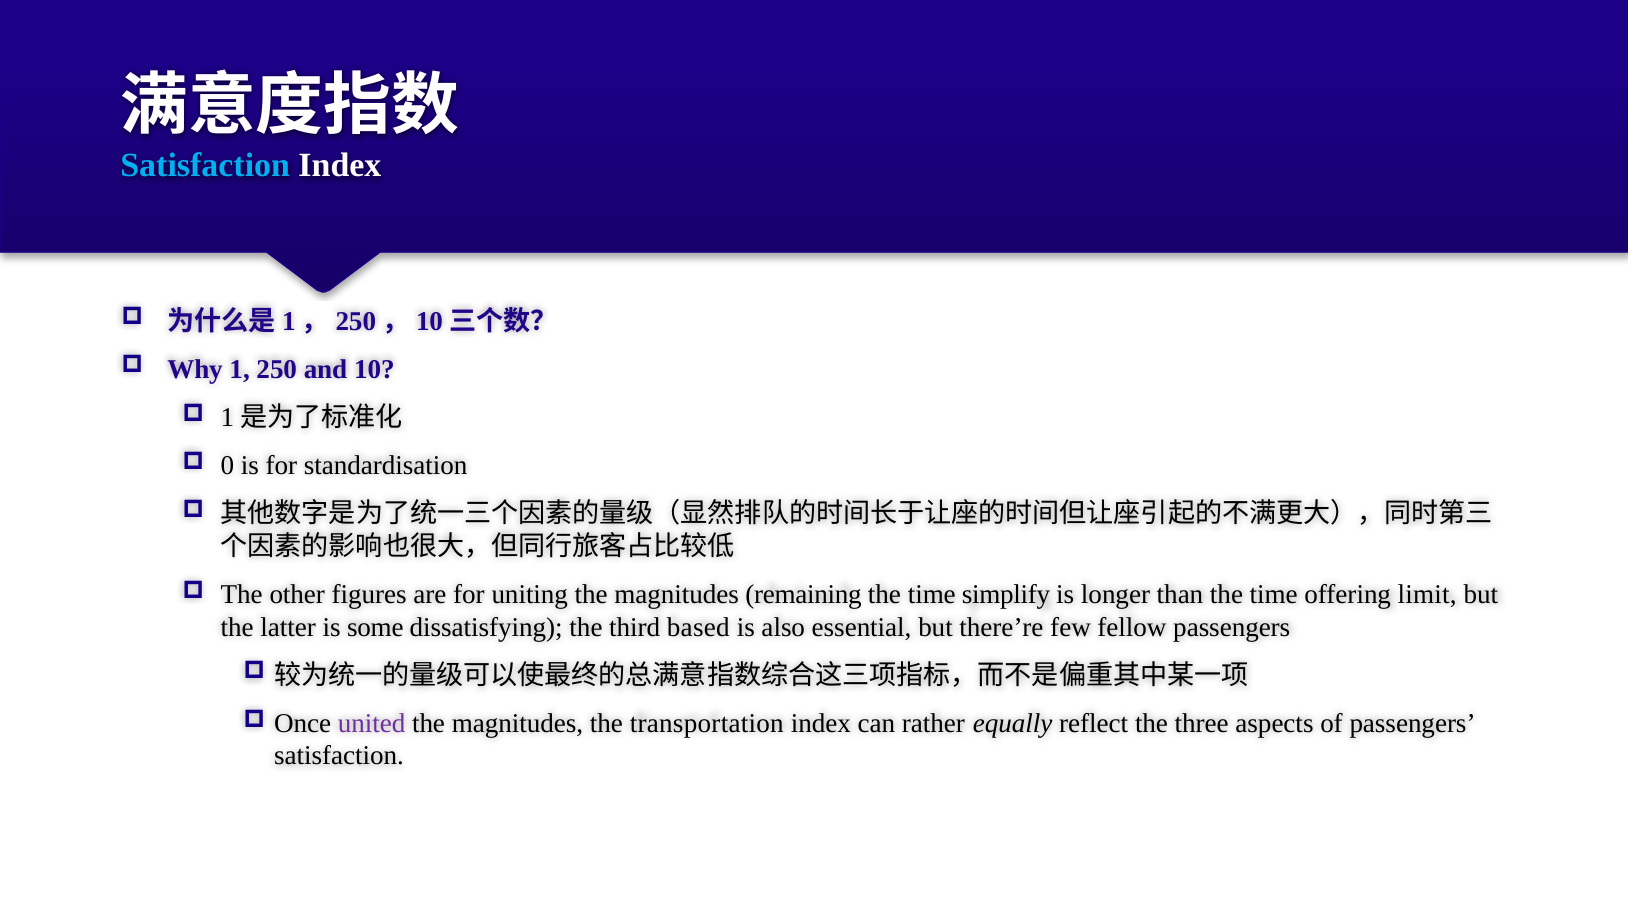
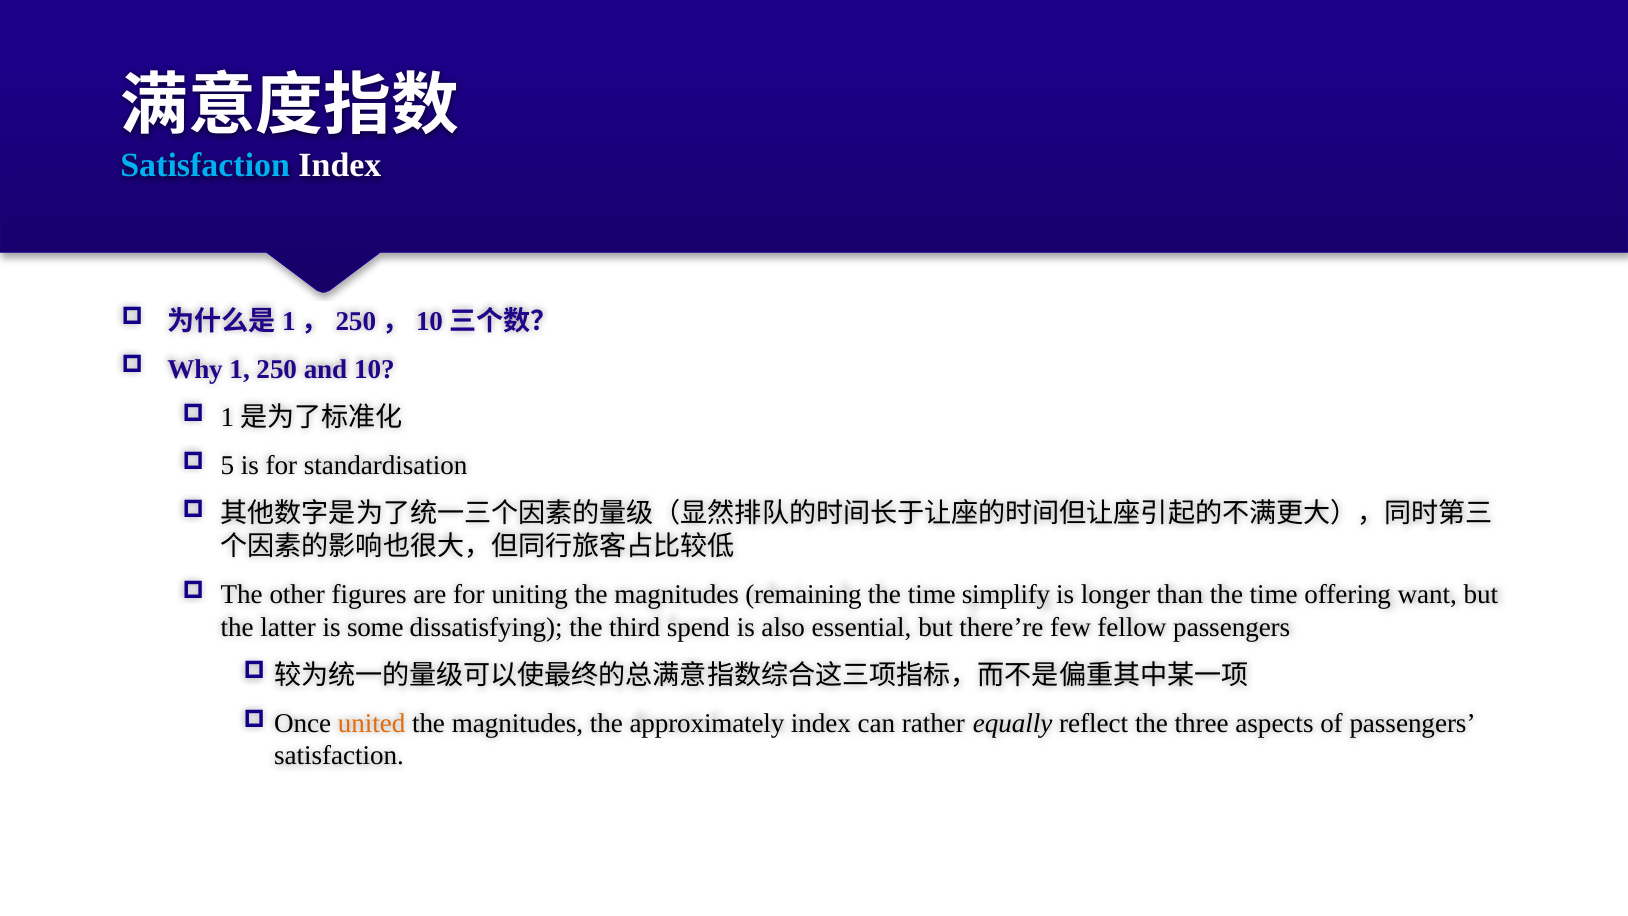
0: 0 -> 5 (228, 466)
limit: limit -> want (1427, 594)
based: based -> spend (698, 627)
united colour: purple -> orange (372, 723)
transportation: transportation -> approximately (707, 723)
